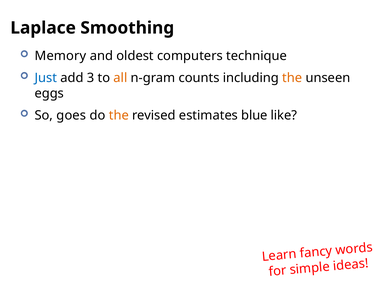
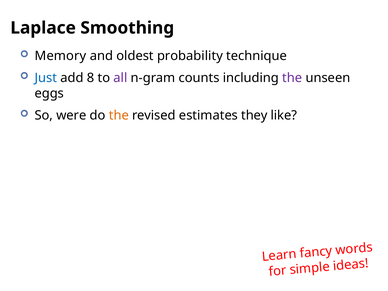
computers: computers -> probability (190, 56)
3: 3 -> 8 (91, 78)
all colour: orange -> purple (120, 78)
the colour: orange -> purple (292, 78)
goes: goes -> were (71, 115)
blue: blue -> they (254, 115)
